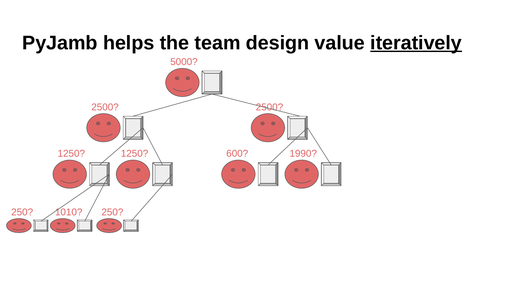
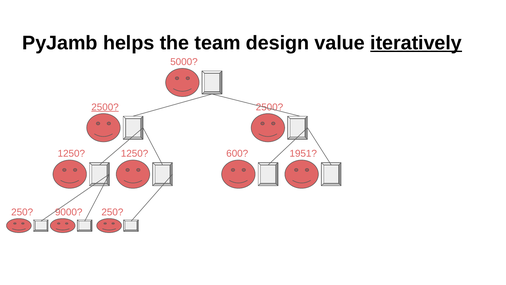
2500 underline: none -> present (105, 107)
1990: 1990 -> 1951 (303, 153)
1010: 1010 -> 9000 (69, 212)
